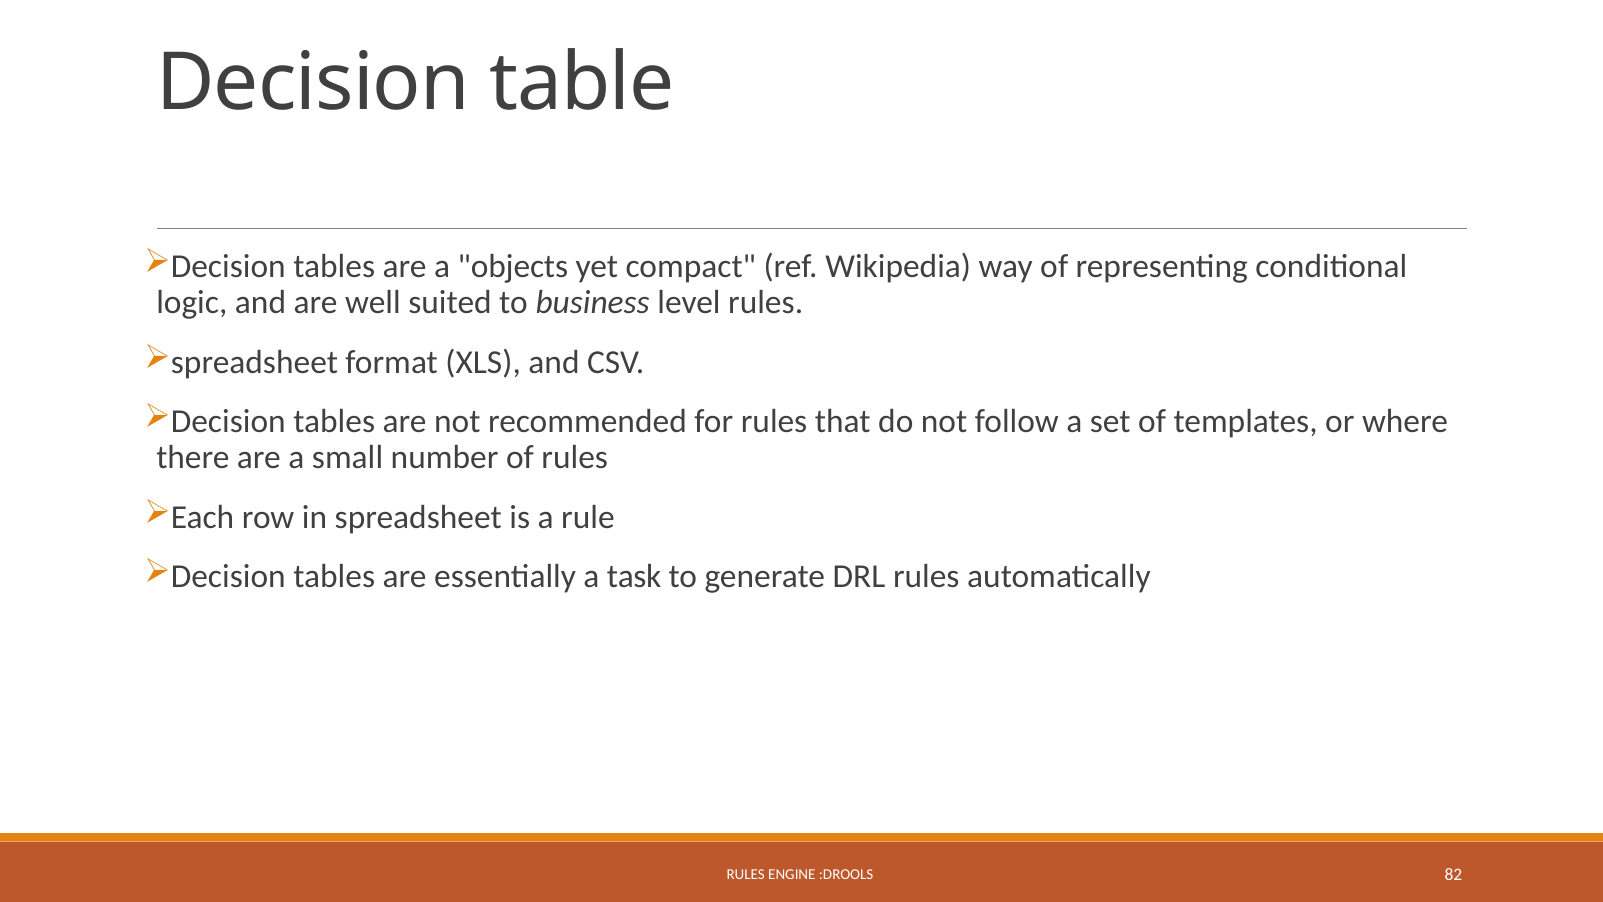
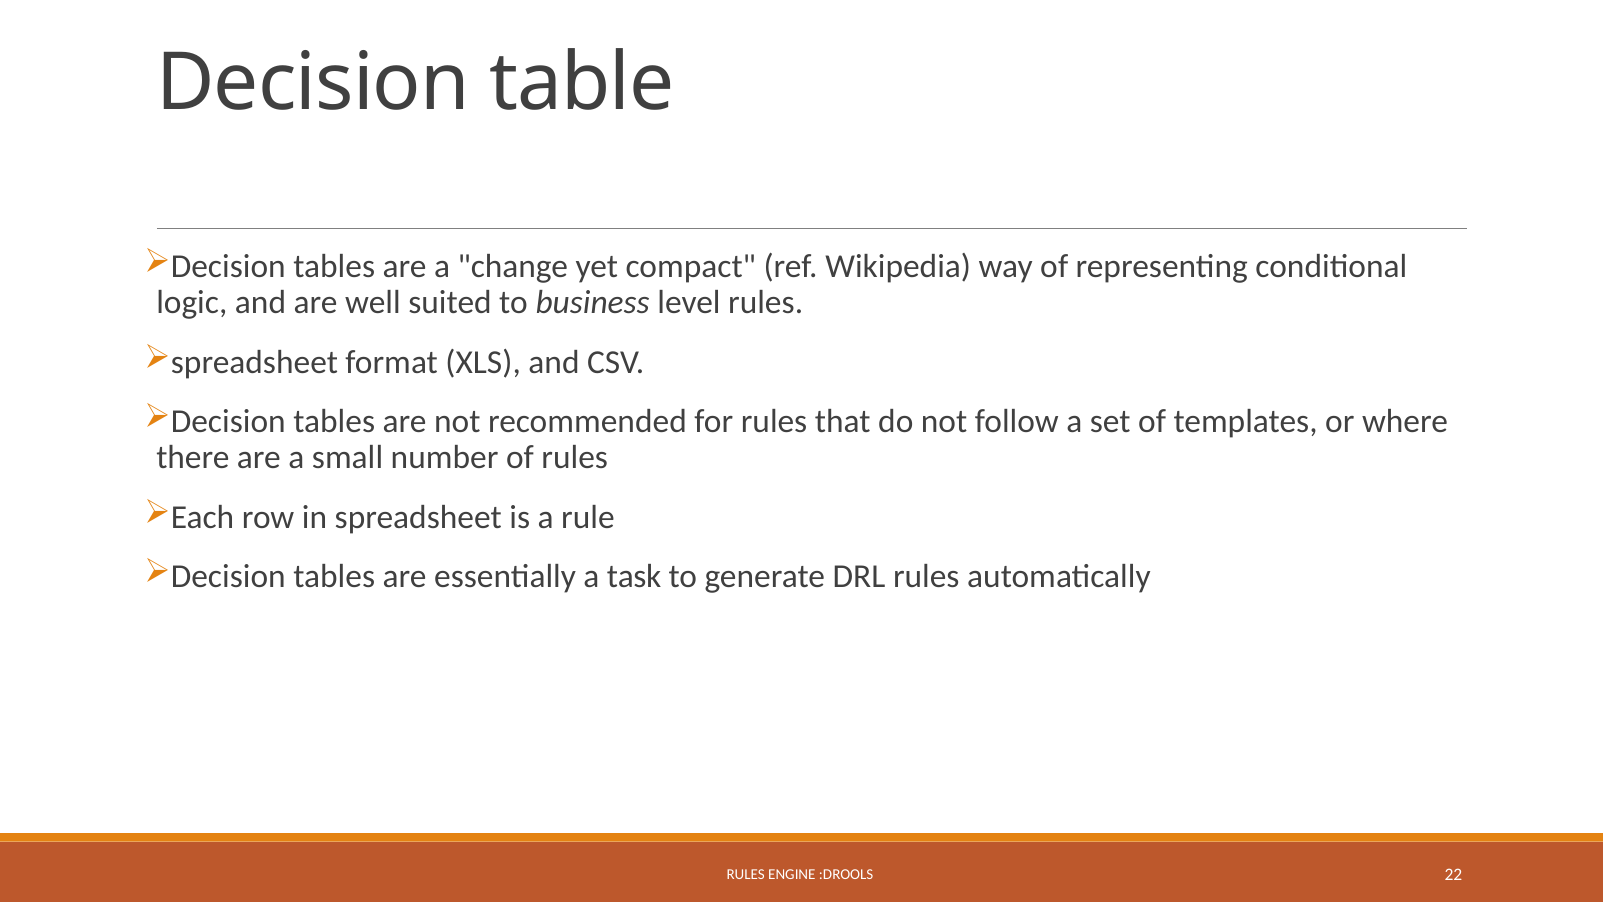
objects: objects -> change (513, 267)
82: 82 -> 22 (1453, 874)
